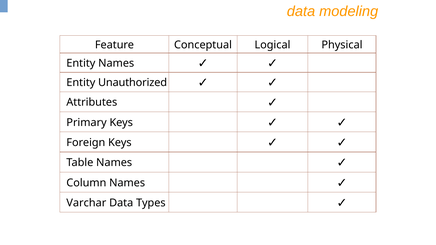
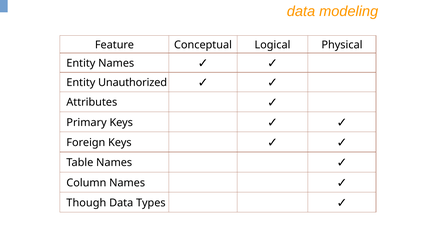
Varchar: Varchar -> Though (86, 203)
